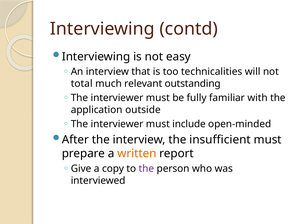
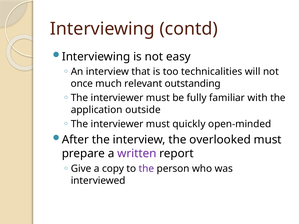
total: total -> once (82, 84)
include: include -> quickly (189, 124)
insufficient: insufficient -> overlooked (220, 140)
written colour: orange -> purple (137, 154)
